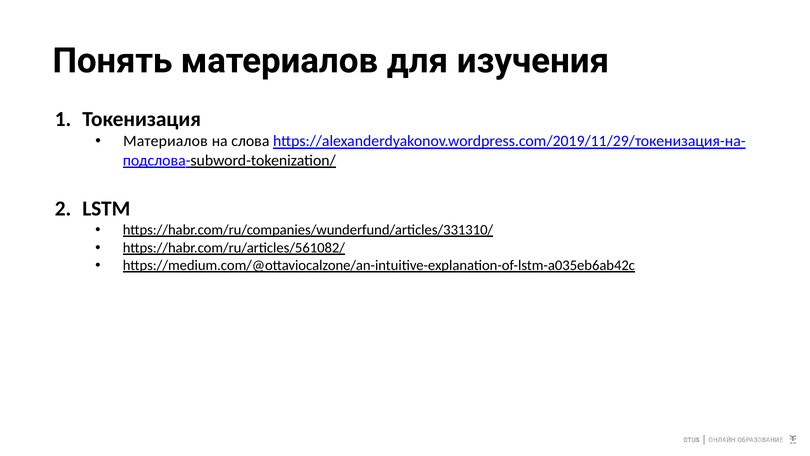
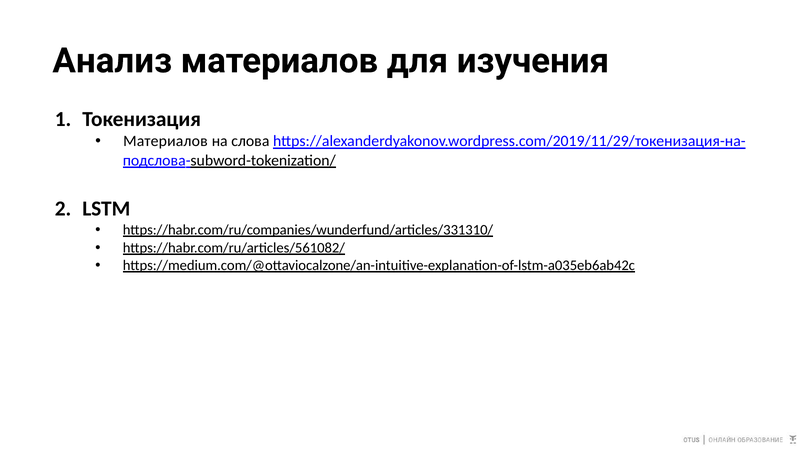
Понять: Понять -> Анализ (112, 61)
